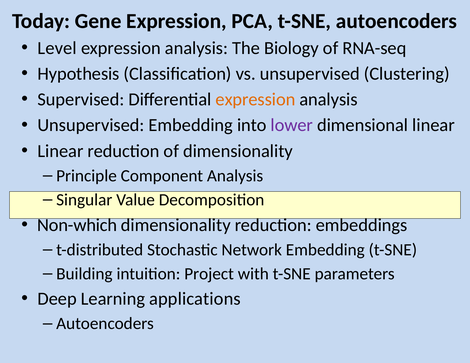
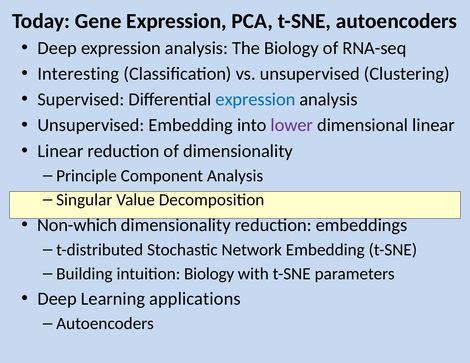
Level: Level -> Deep (57, 48)
Hypothesis: Hypothesis -> Interesting (78, 74)
expression colour: orange -> blue (255, 100)
intuition Project: Project -> Biology (209, 274)
